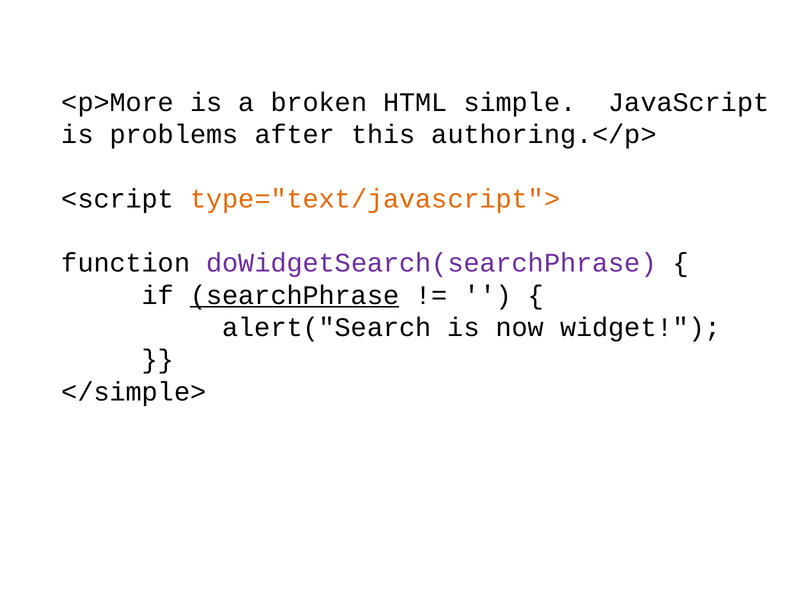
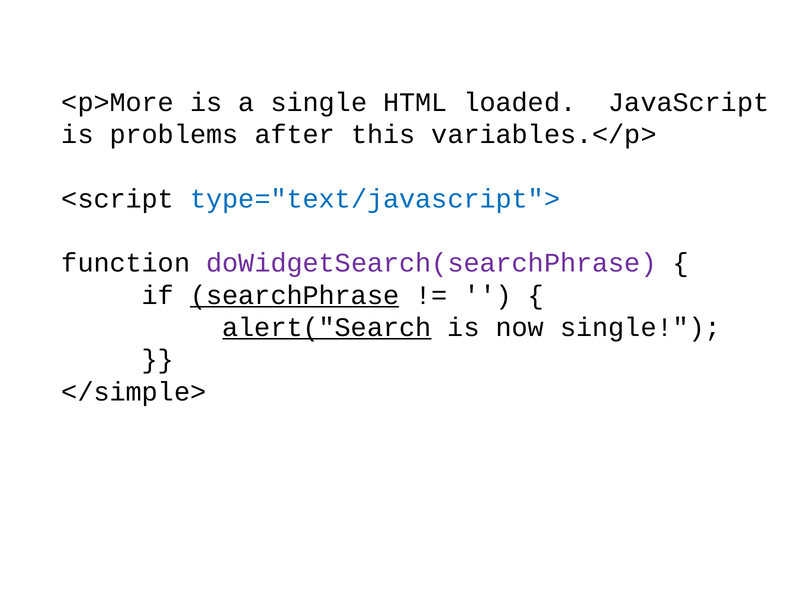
a broken: broken -> single (319, 102)
simple: simple -> loaded (520, 102)
authoring.</p>: authoring.</p> -> variables.</p> (544, 134)
type="text/javascript"> colour: orange -> blue (375, 199)
alert("Search underline: none -> present (327, 327)
now widget: widget -> single (641, 327)
